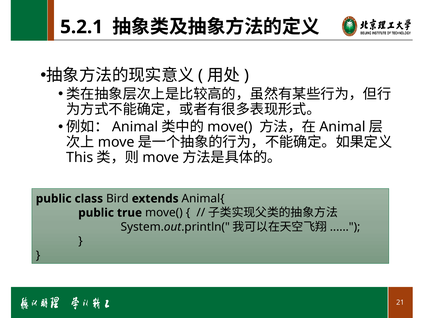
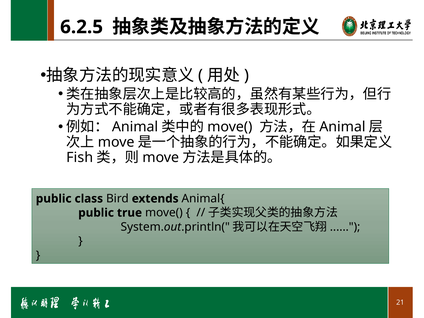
5.2.1: 5.2.1 -> 6.2.5 (82, 27)
This: This -> Fish (80, 157)
